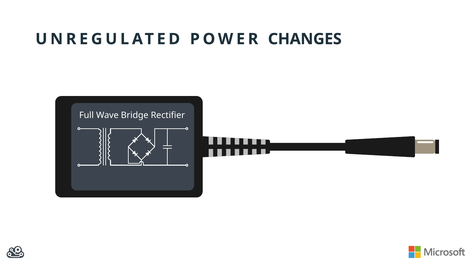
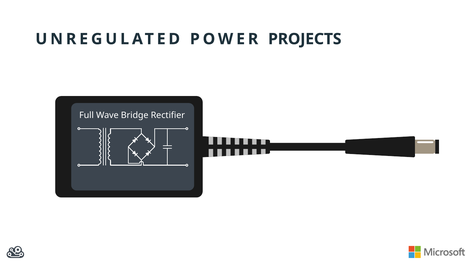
CHANGES: CHANGES -> PROJECTS (305, 39)
